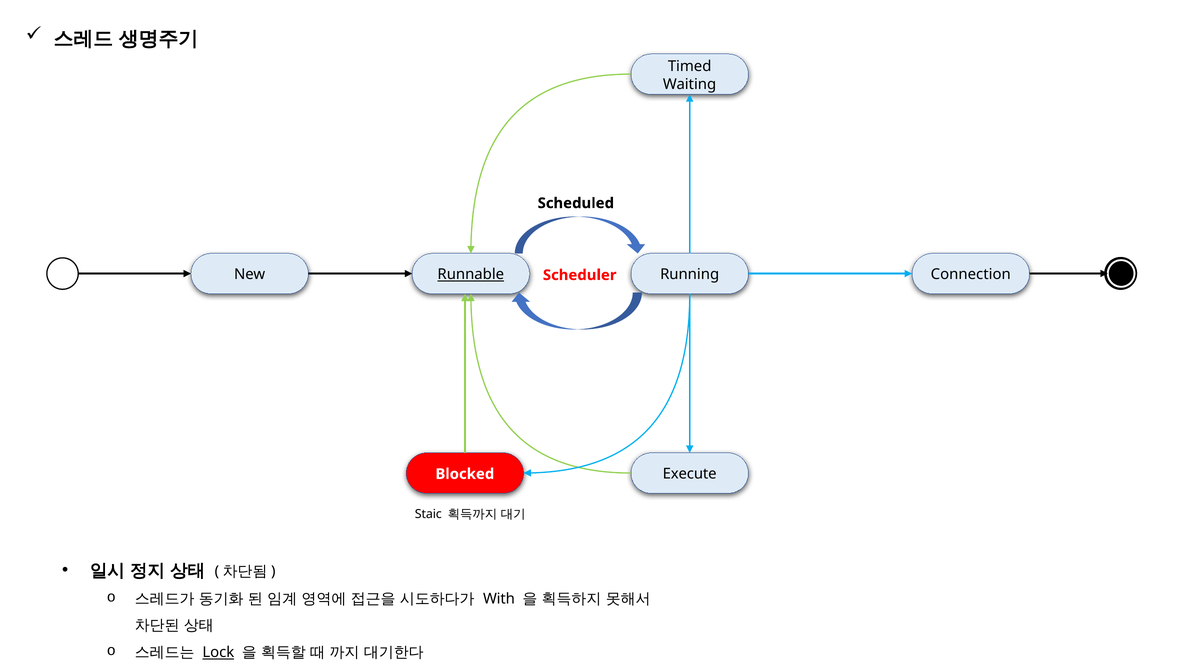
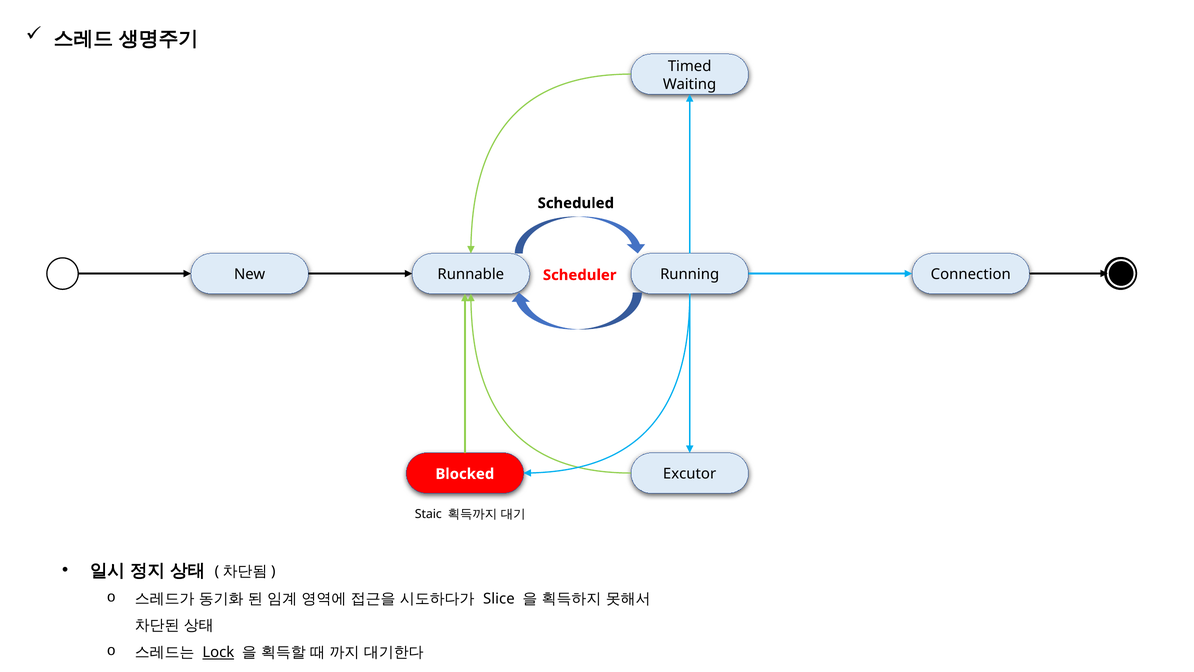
Runnable underline: present -> none (471, 274)
Execute: Execute -> Excutor (690, 474)
With: With -> Slice (499, 598)
